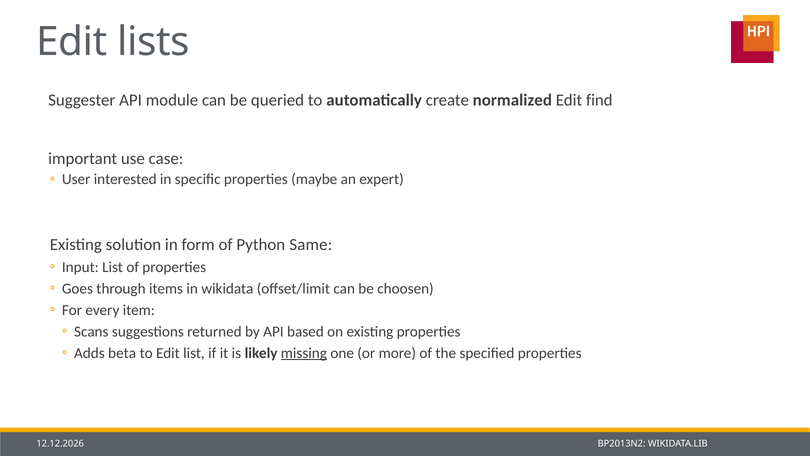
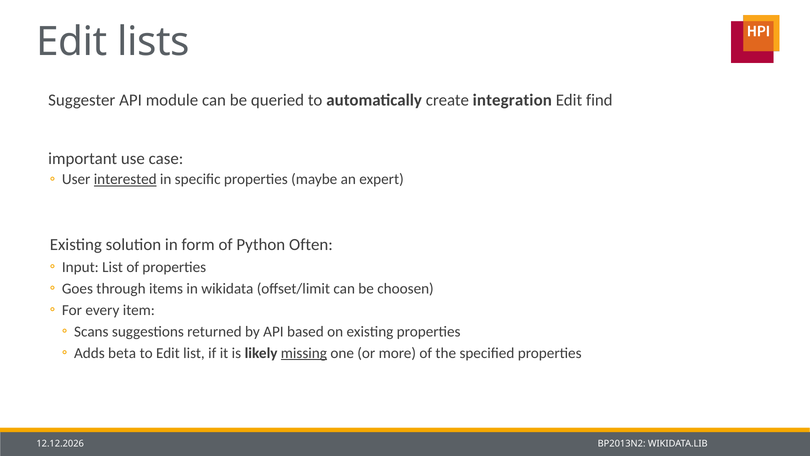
normalized: normalized -> integration (512, 100)
interested underline: none -> present (125, 179)
Same: Same -> Often (311, 244)
